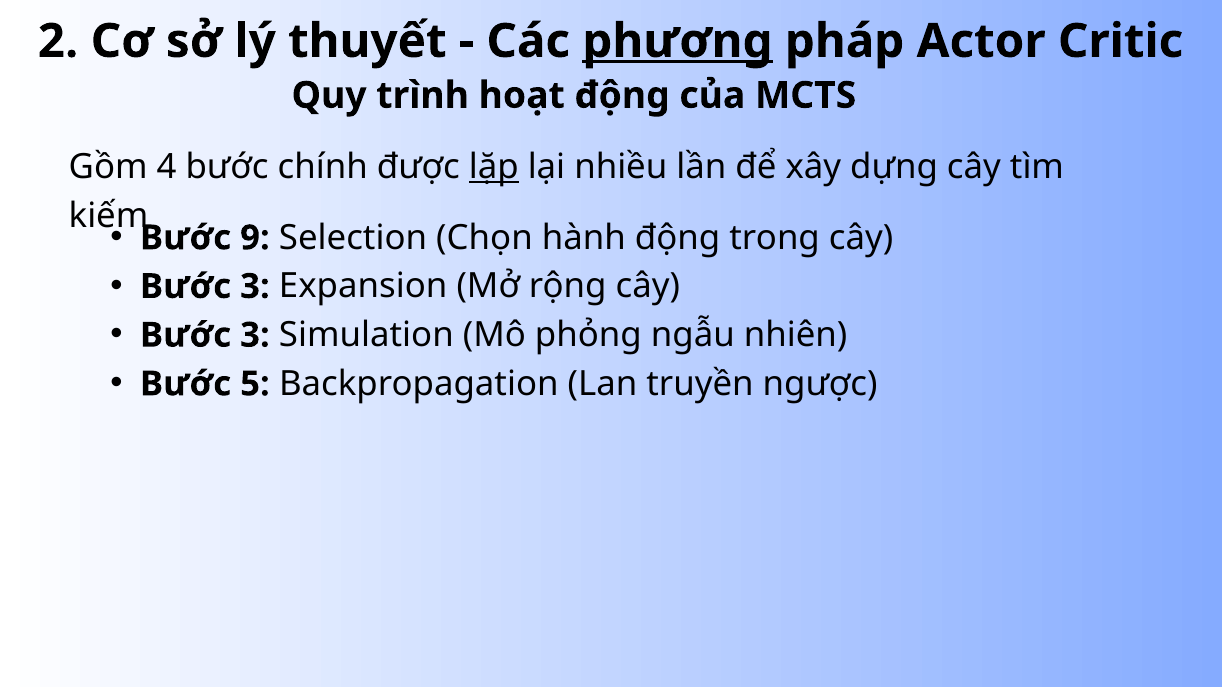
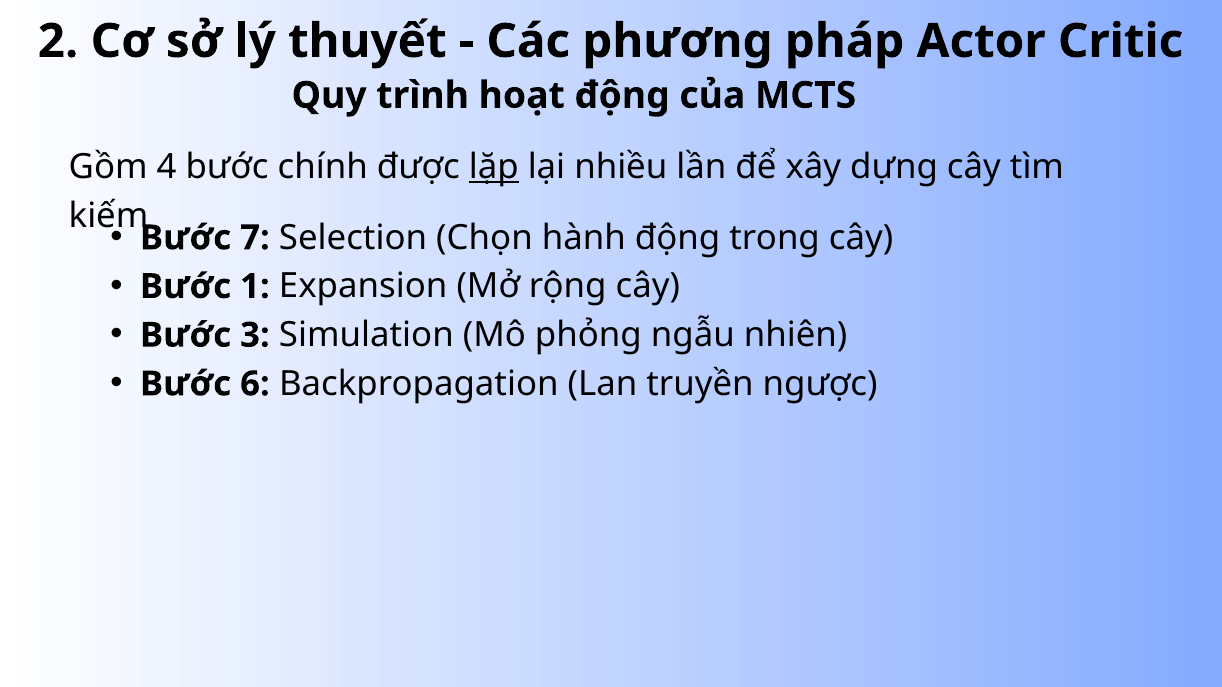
phương underline: present -> none (677, 41)
9: 9 -> 7 (255, 238)
3: 3 -> 1 (255, 287)
5: 5 -> 6 (255, 384)
